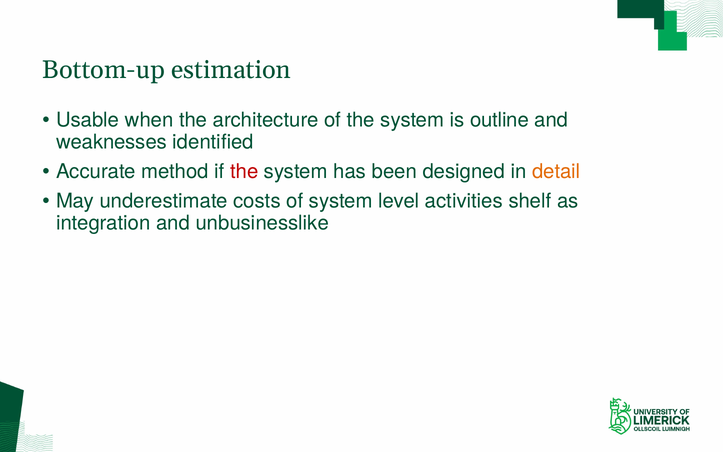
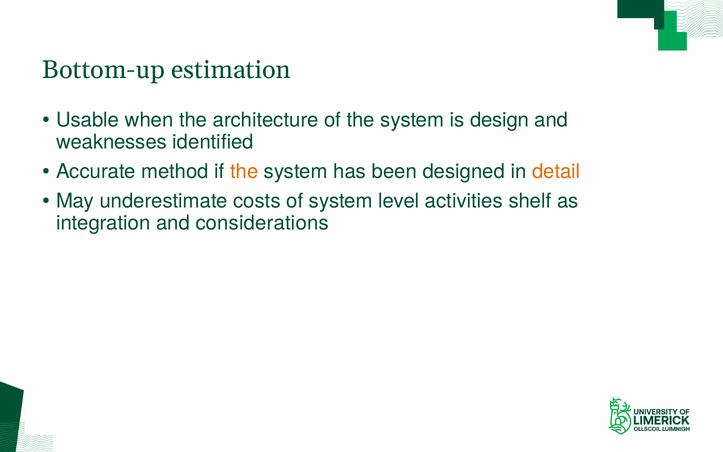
outline: outline -> design (499, 120)
the colour: red -> orange (244, 172)
unbusinesslike: unbusinesslike -> considerations (262, 223)
